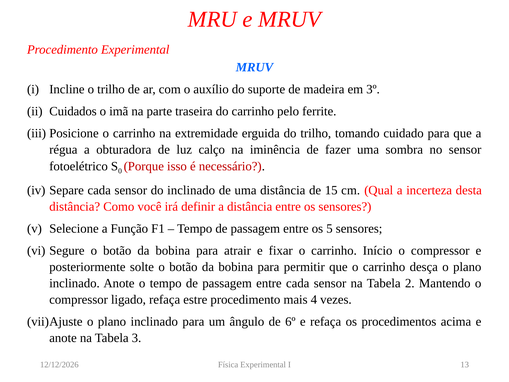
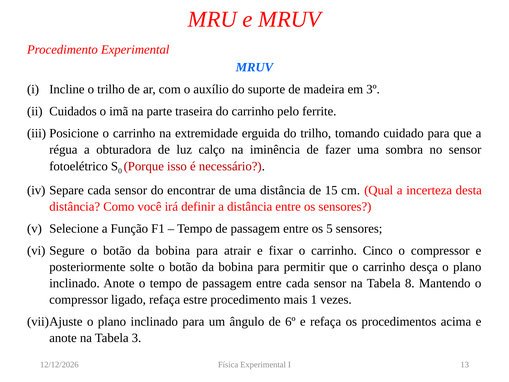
do inclinado: inclinado -> encontrar (191, 190)
Início: Início -> Cinco (378, 250)
2: 2 -> 8 (410, 283)
4: 4 -> 1 (314, 299)
